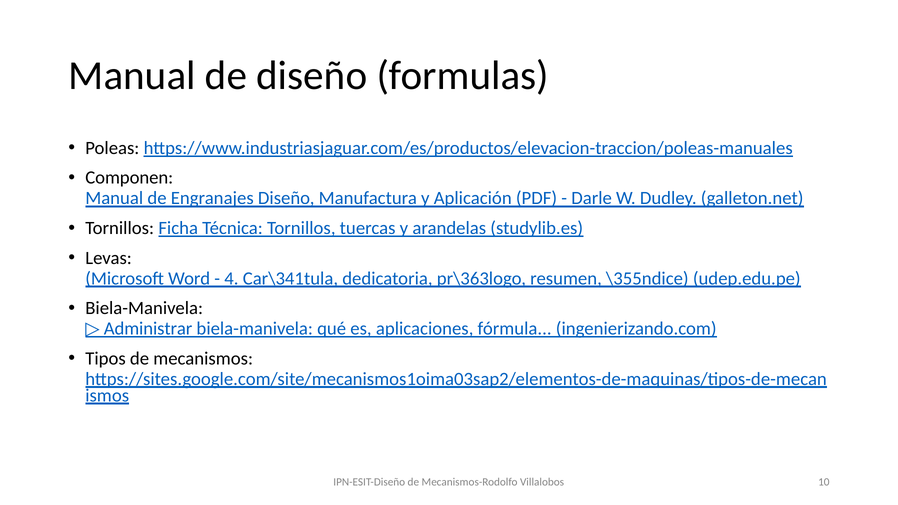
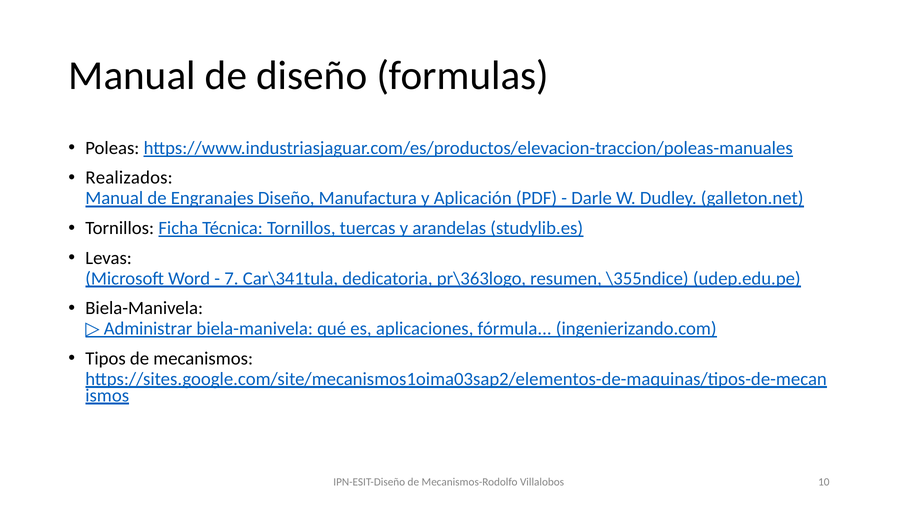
Componen: Componen -> Realizados (129, 178)
4: 4 -> 7 (231, 279)
